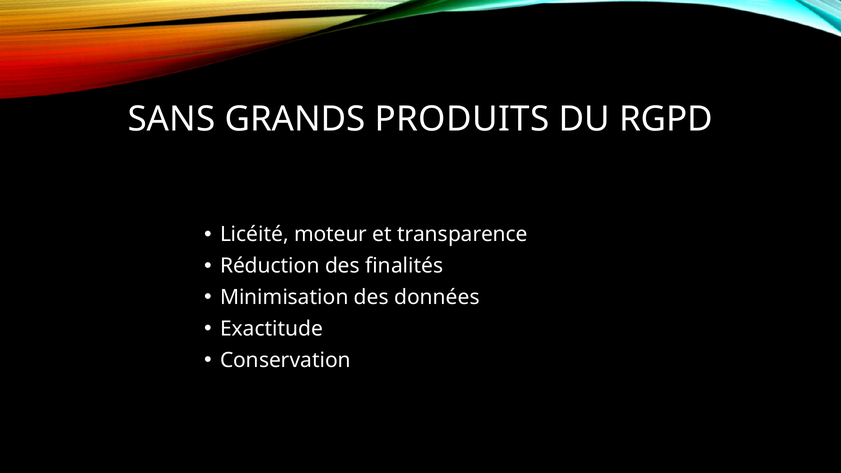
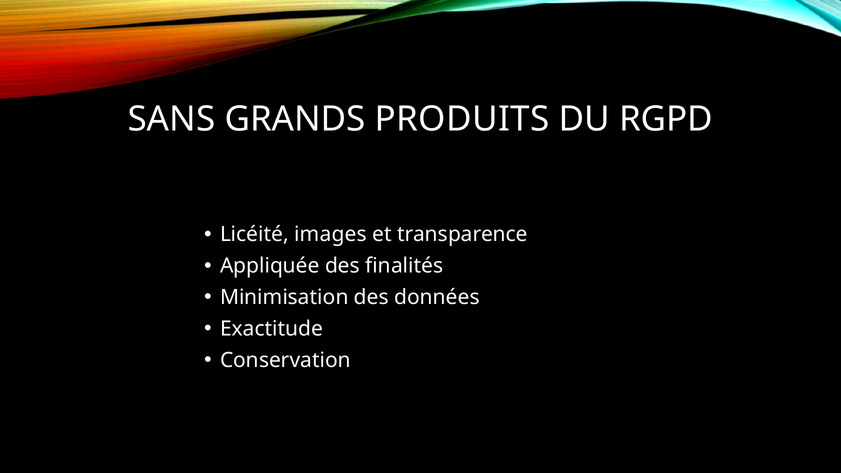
moteur: moteur -> images (331, 235)
Réduction: Réduction -> Appliquée (270, 266)
